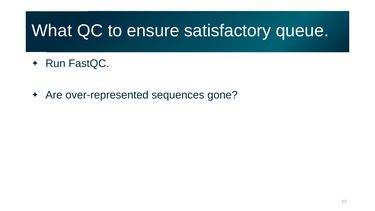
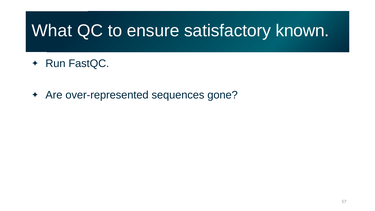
queue: queue -> known (302, 31)
